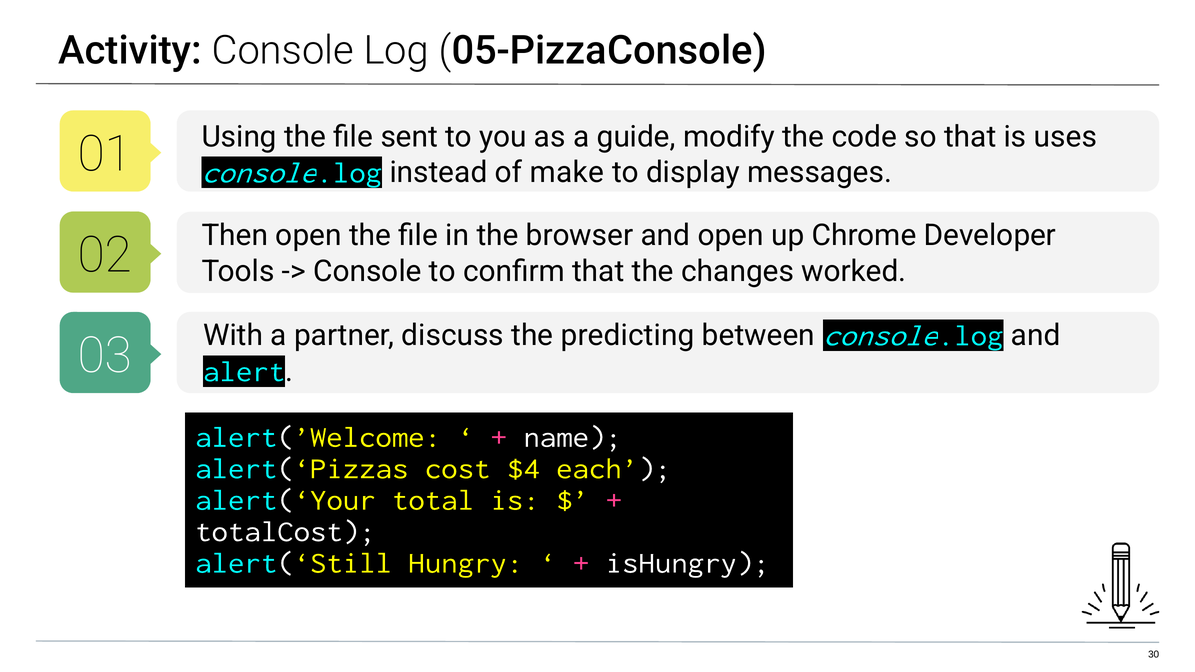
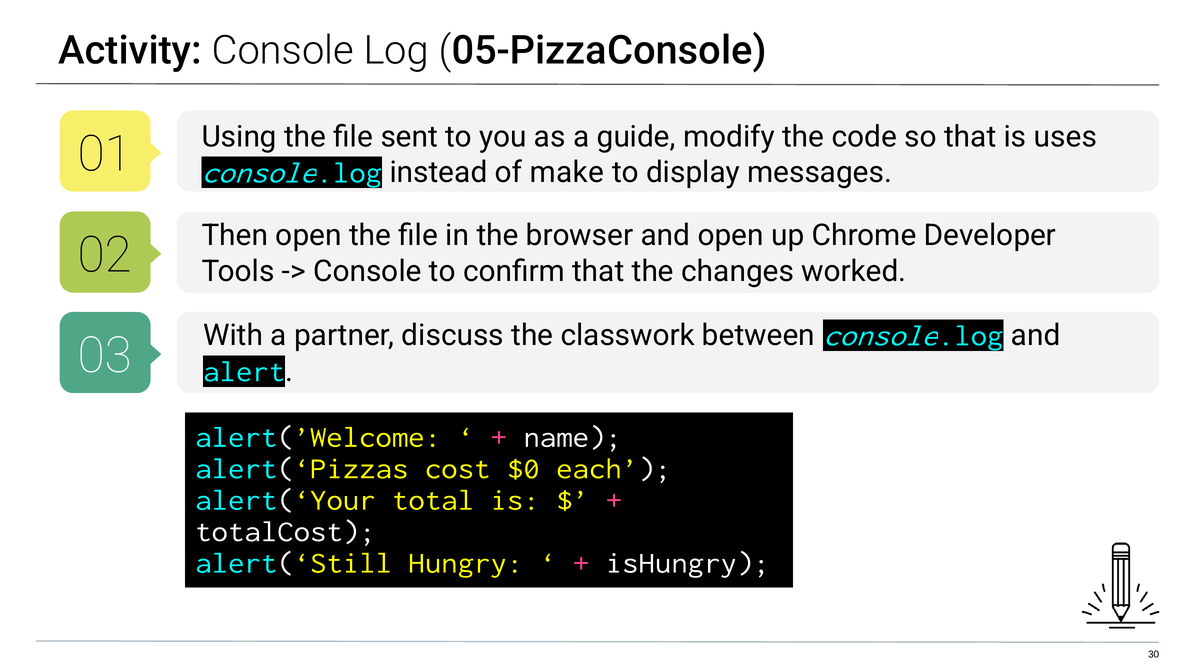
predicting: predicting -> classwork (628, 336)
$4: $4 -> $0 (523, 469)
